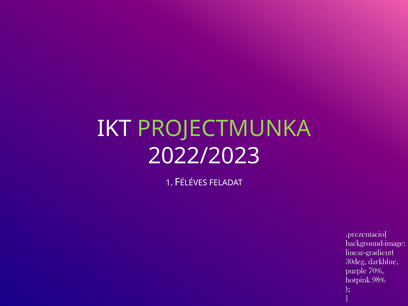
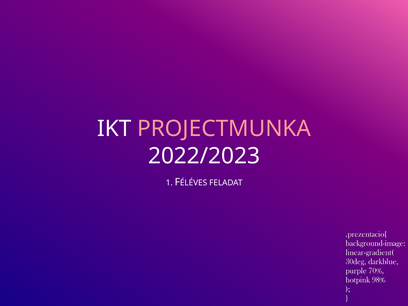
PROJECTMUNKA colour: light green -> pink (224, 129)
